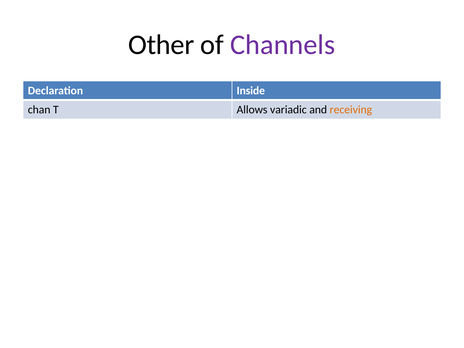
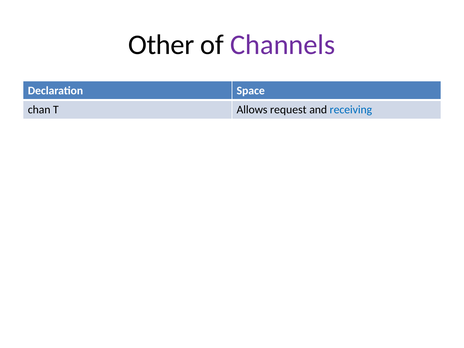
Inside: Inside -> Space (251, 91)
variadic: variadic -> request (288, 110)
receiving colour: orange -> blue (351, 110)
